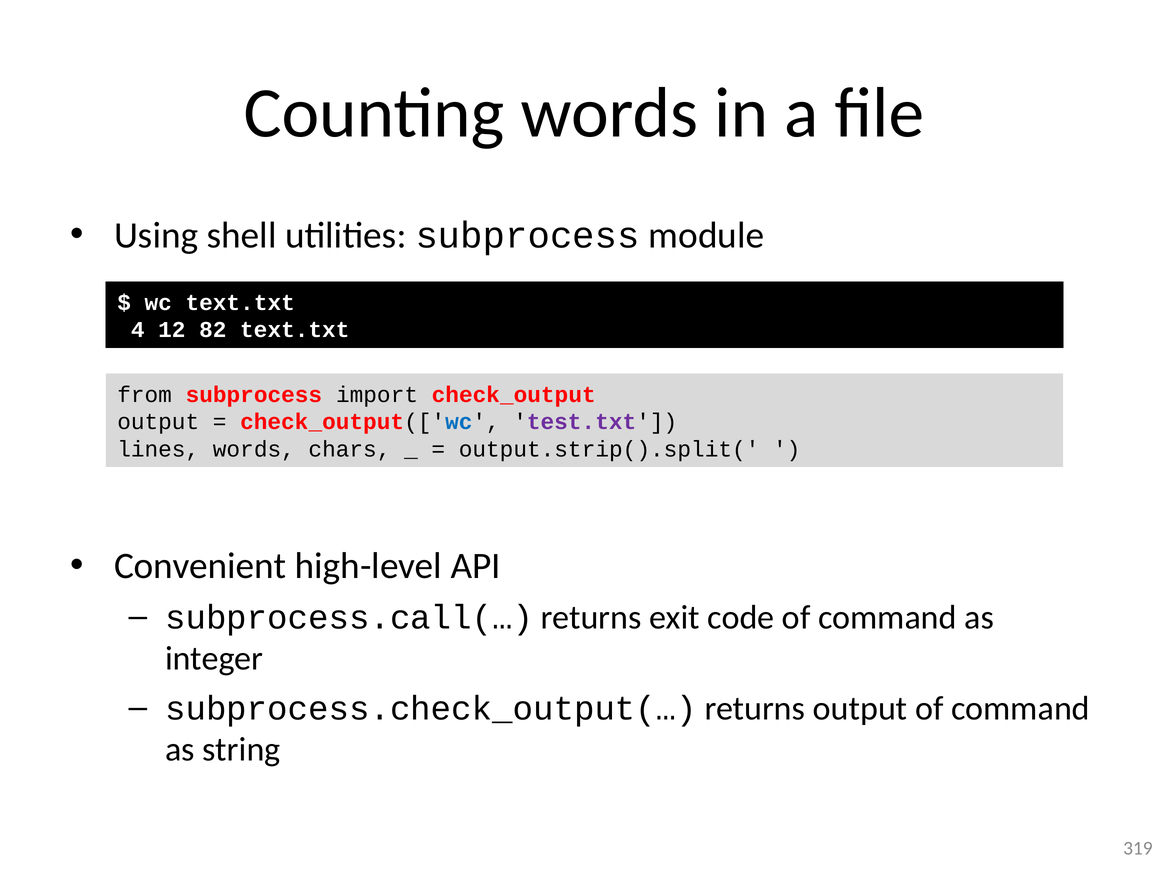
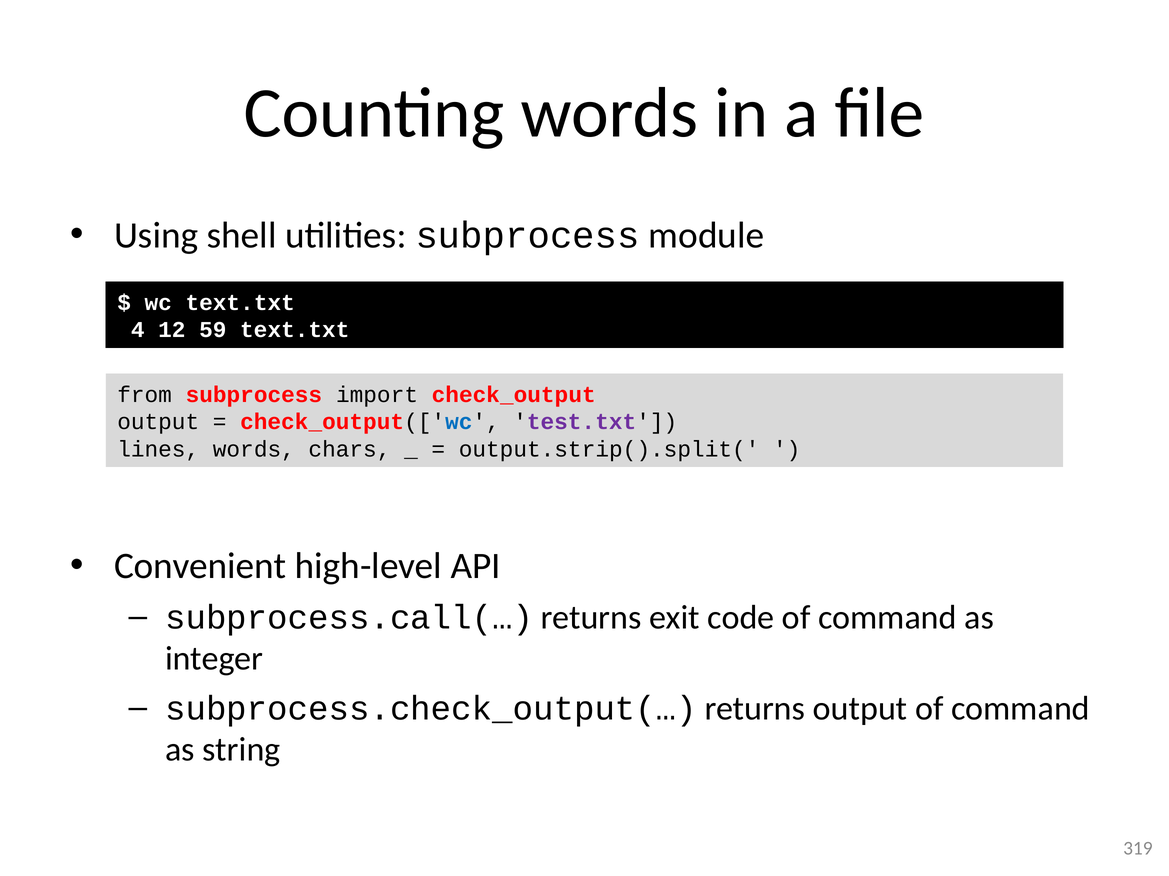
82: 82 -> 59 (213, 330)
